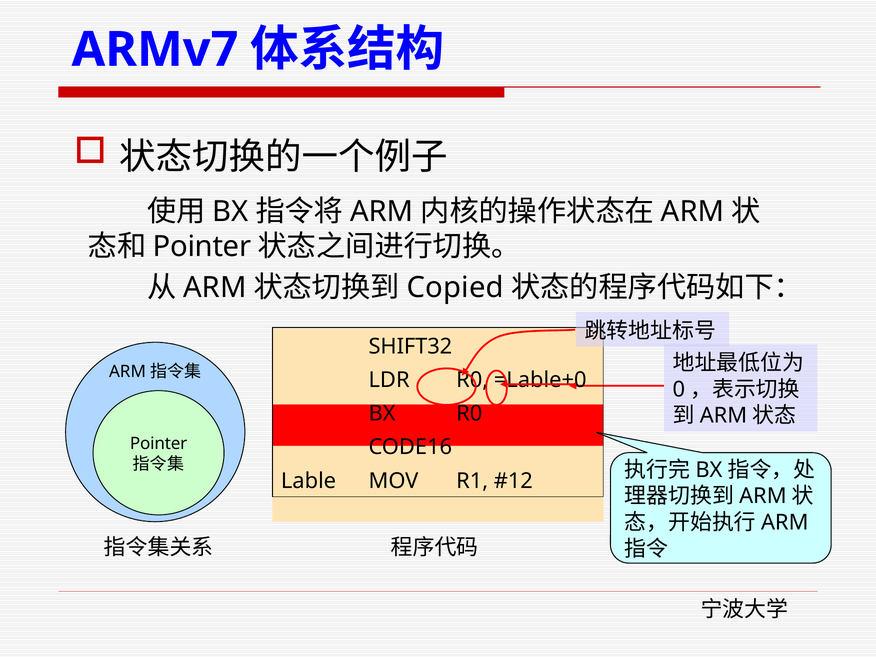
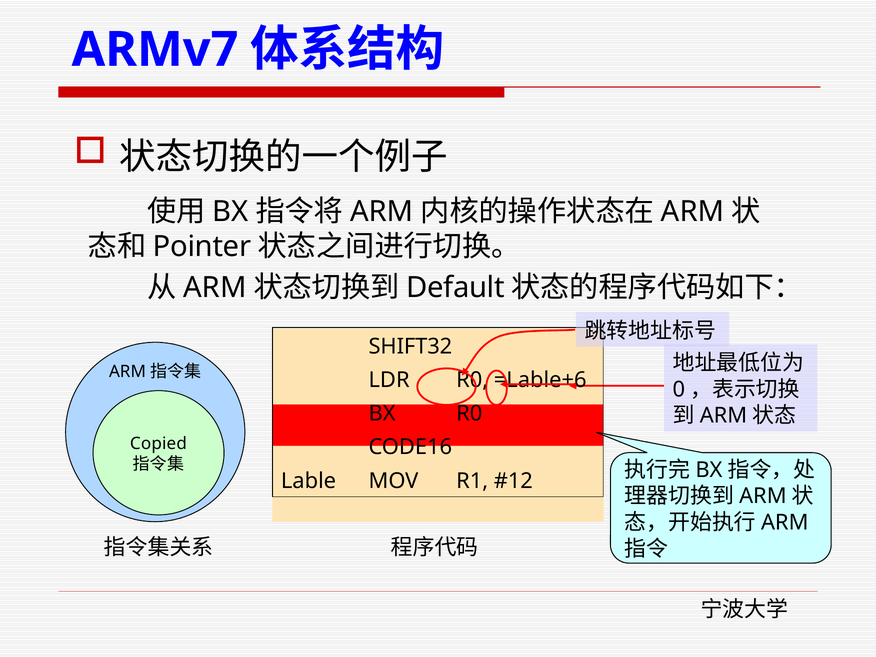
Copied: Copied -> Default (455, 288)
=Lable+0: =Lable+0 -> =Lable+6 (540, 380)
Pointer: Pointer -> Copied (158, 444)
